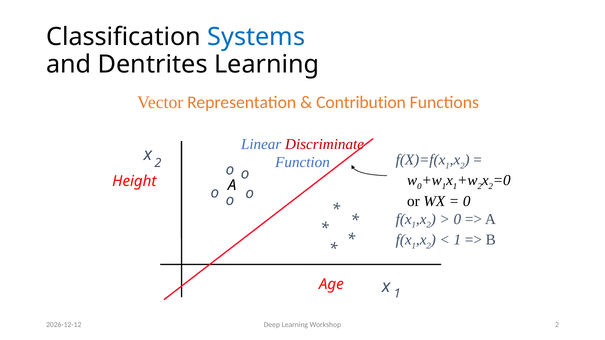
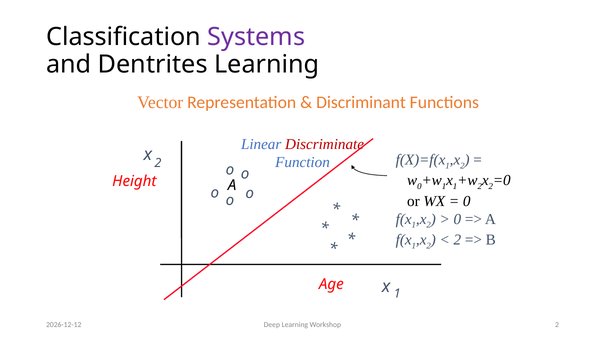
Systems colour: blue -> purple (256, 37)
Contribution: Contribution -> Discriminant (361, 102)
1: 1 -> 2 (457, 240)
